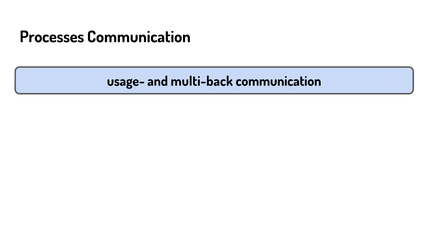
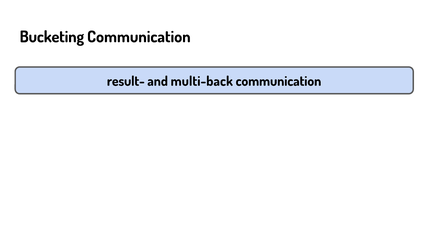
Processes: Processes -> Bucketing (52, 37)
usage-: usage- -> result- (126, 81)
